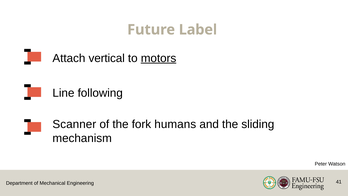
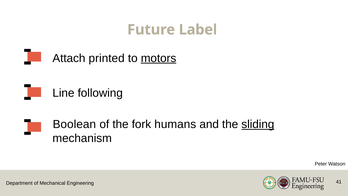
vertical: vertical -> printed (107, 58)
Scanner: Scanner -> Boolean (74, 124)
sliding underline: none -> present (258, 124)
